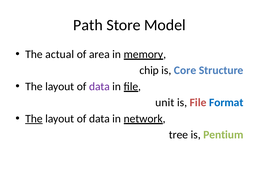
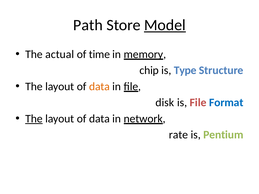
Model underline: none -> present (165, 25)
area: area -> time (99, 54)
Core: Core -> Type (185, 70)
data colour: purple -> orange (99, 87)
unit: unit -> disk (165, 103)
tree: tree -> rate (178, 135)
